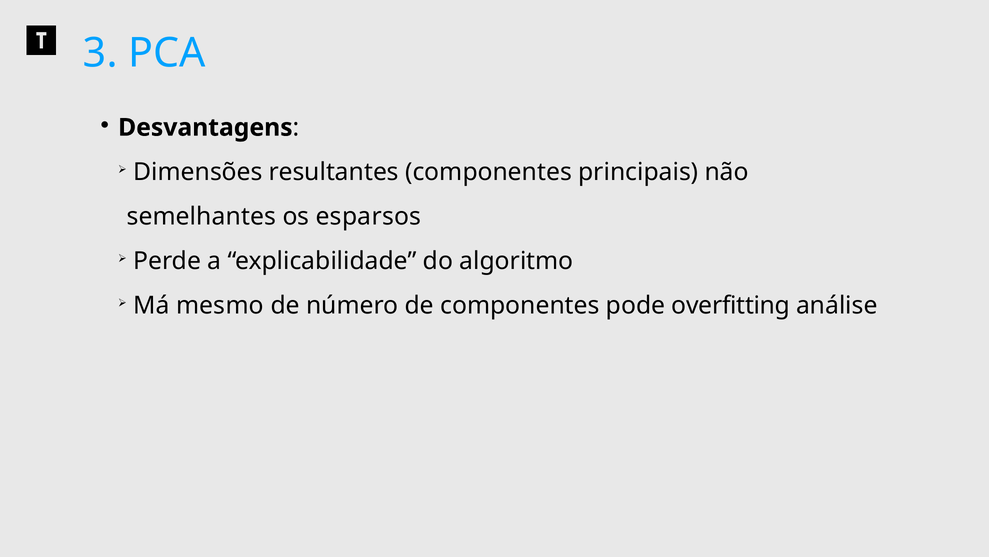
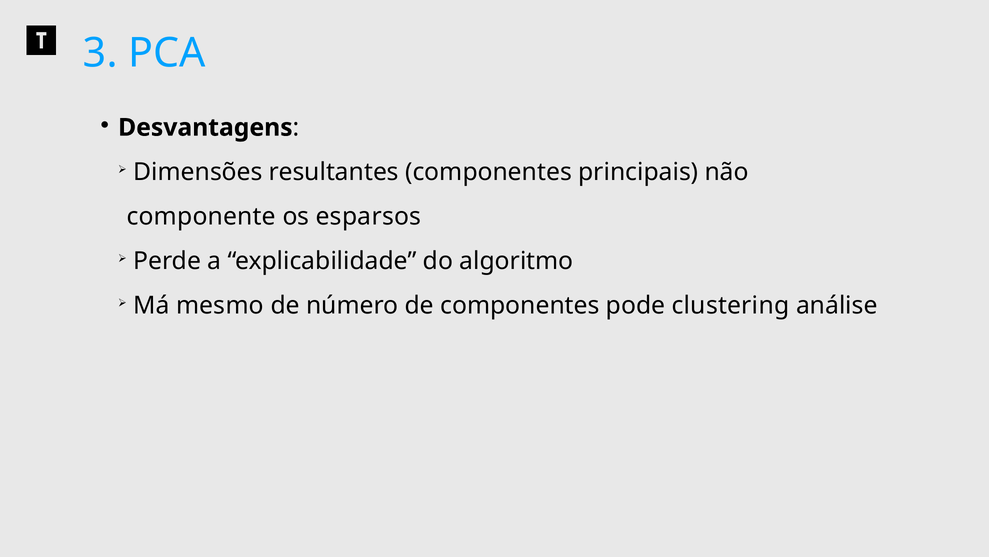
semelhantes: semelhantes -> componente (201, 216)
overfitting: overfitting -> clustering (731, 305)
